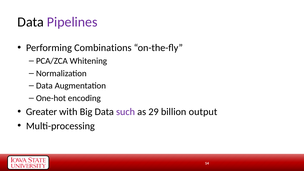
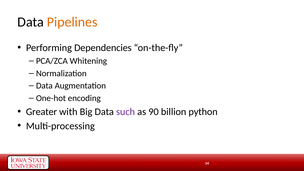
Pipelines colour: purple -> orange (72, 22)
Combinations: Combinations -> Dependencies (103, 48)
29: 29 -> 90 (154, 112)
output: output -> python (203, 112)
